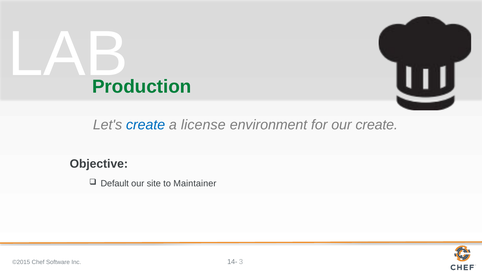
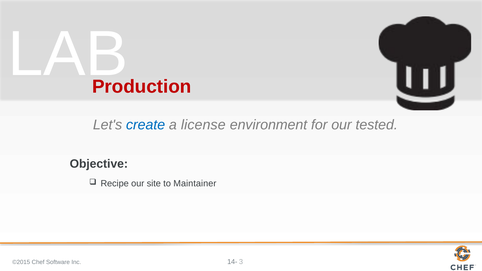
Production colour: green -> red (142, 87)
our create: create -> tested (377, 125)
Default: Default -> Recipe (115, 184)
